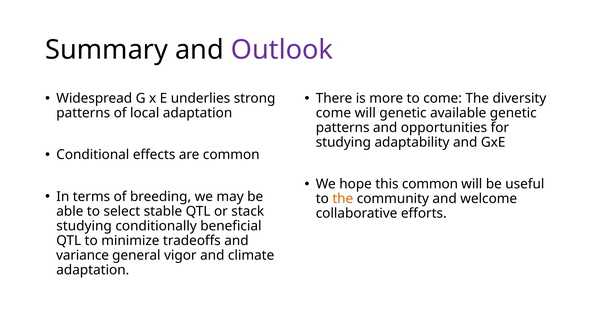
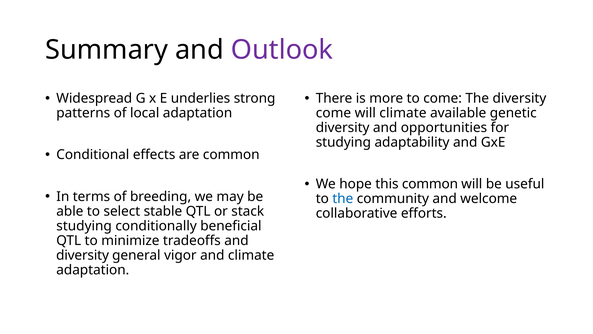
will genetic: genetic -> climate (403, 113)
patterns: patterns -> diversity (343, 128)
the colour: orange -> blue (343, 199)
variance: variance -> diversity (83, 255)
